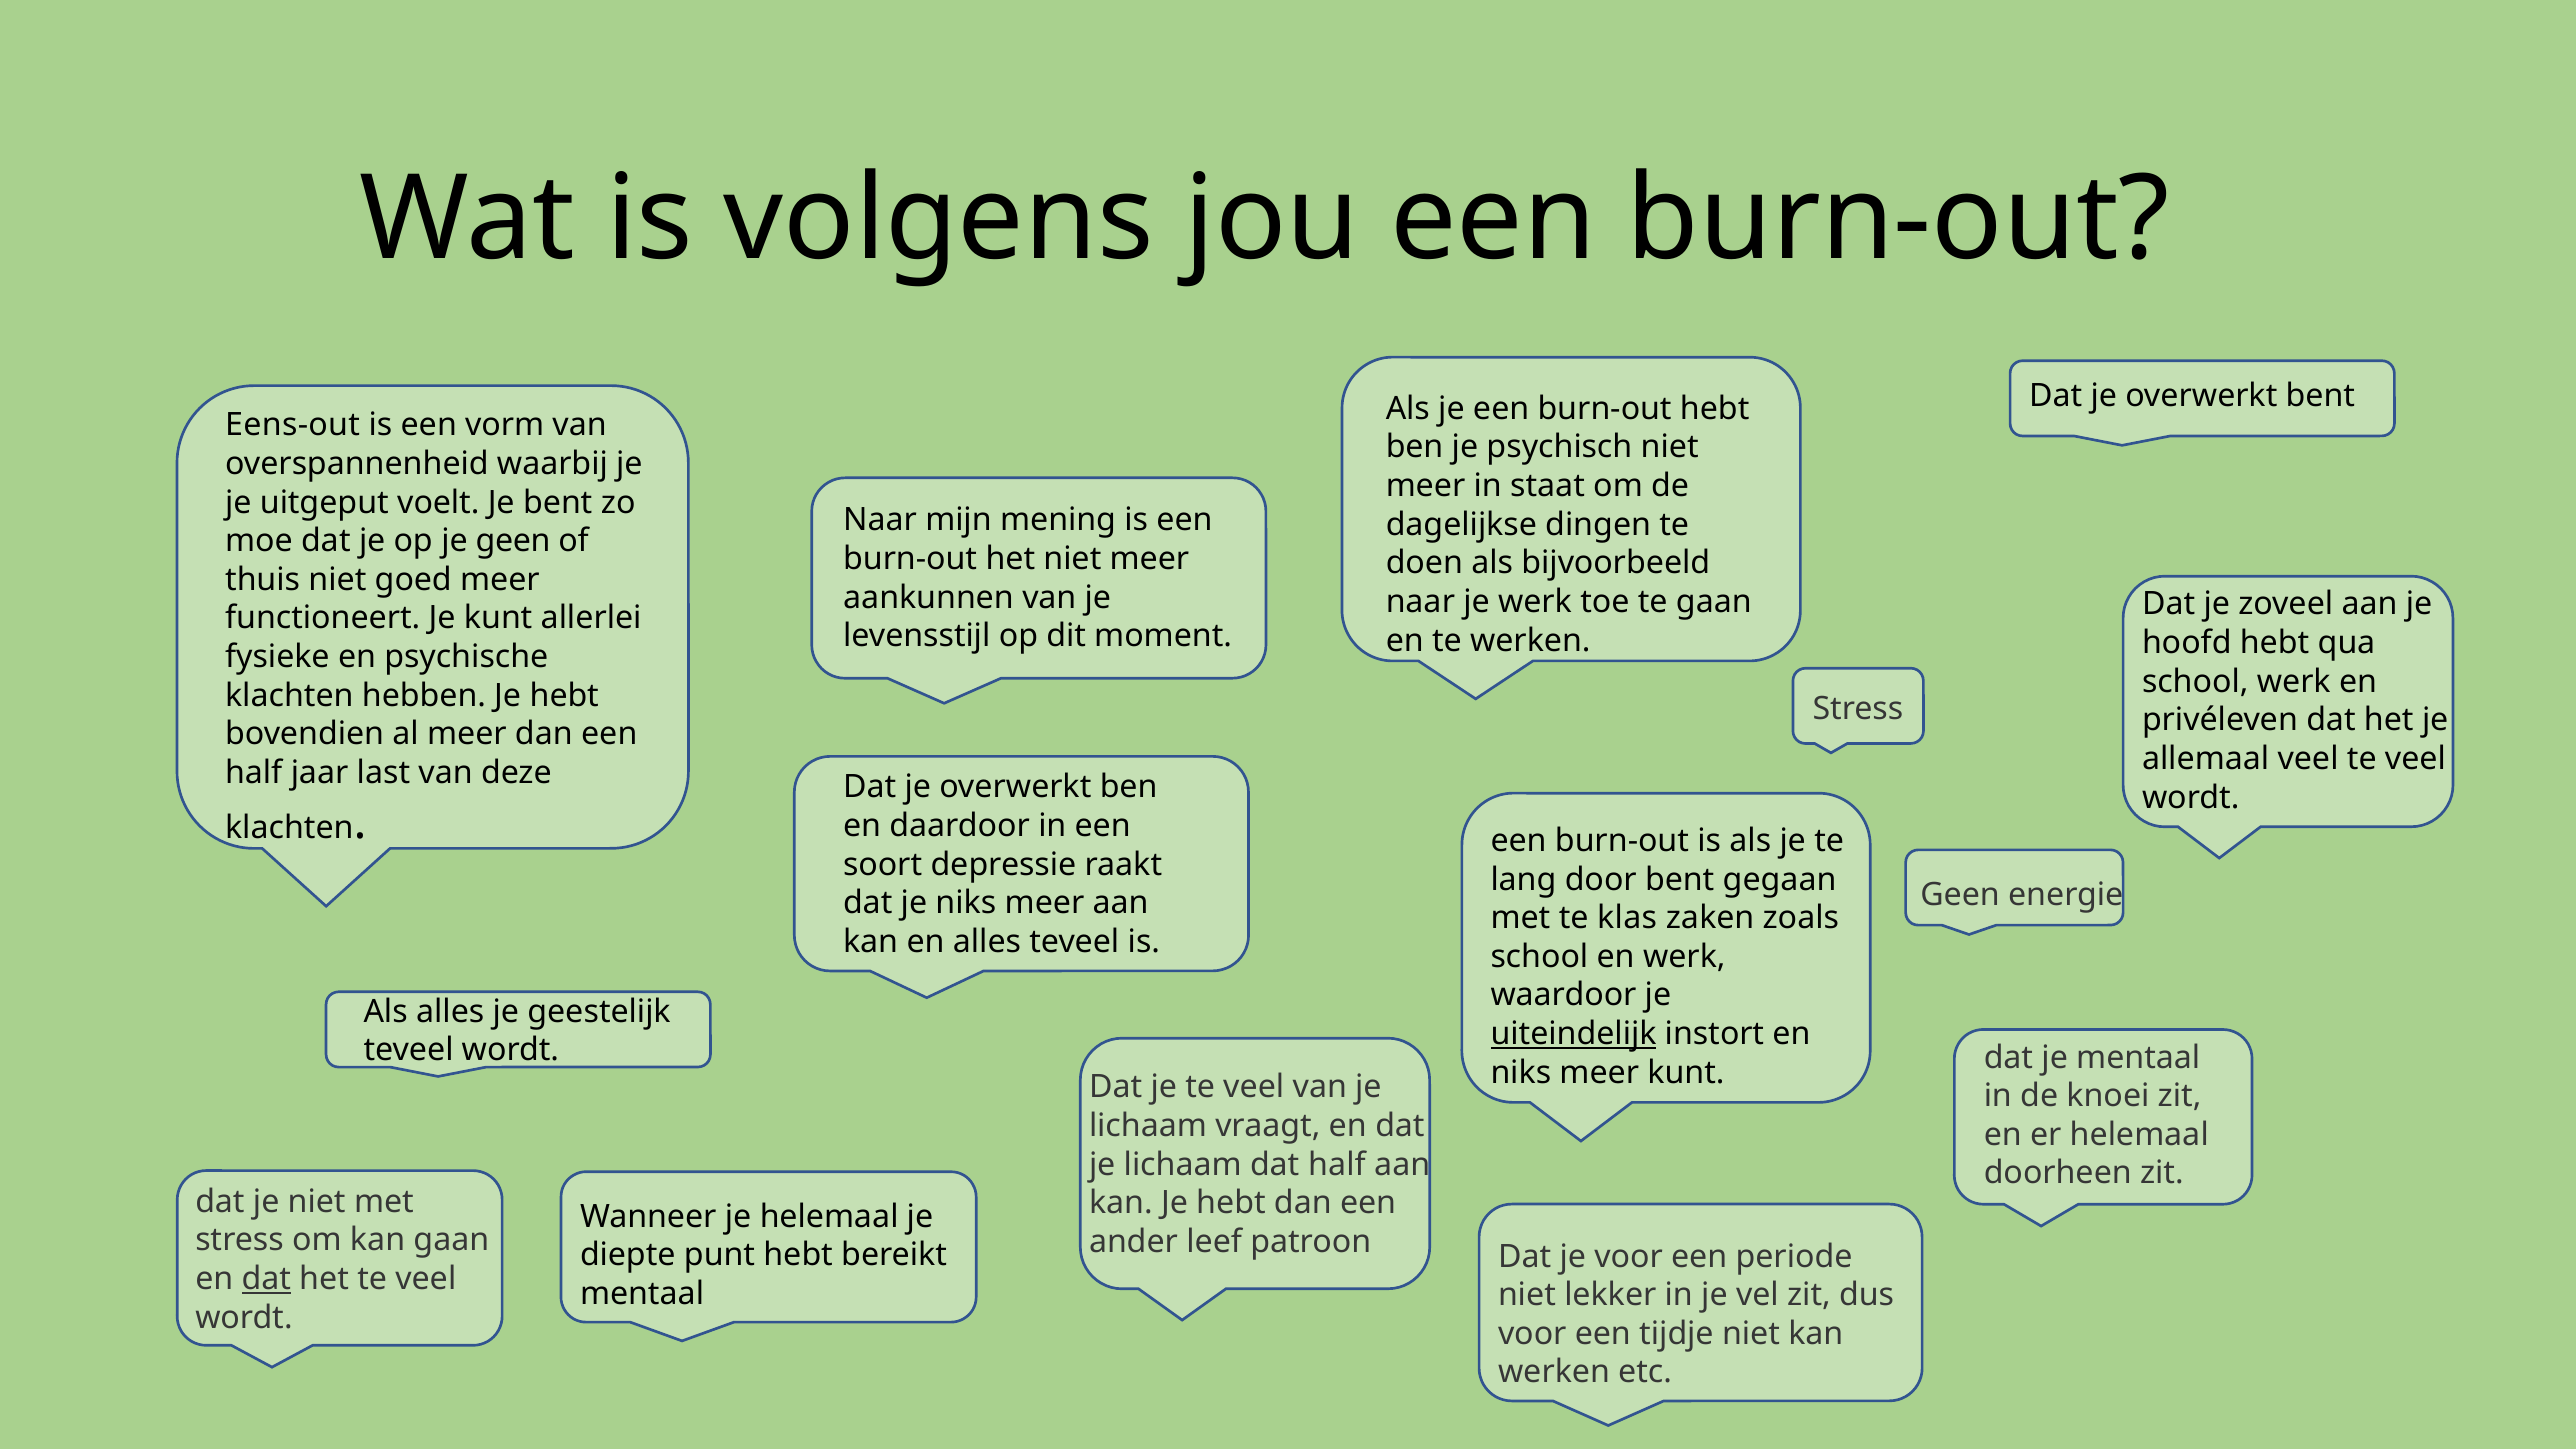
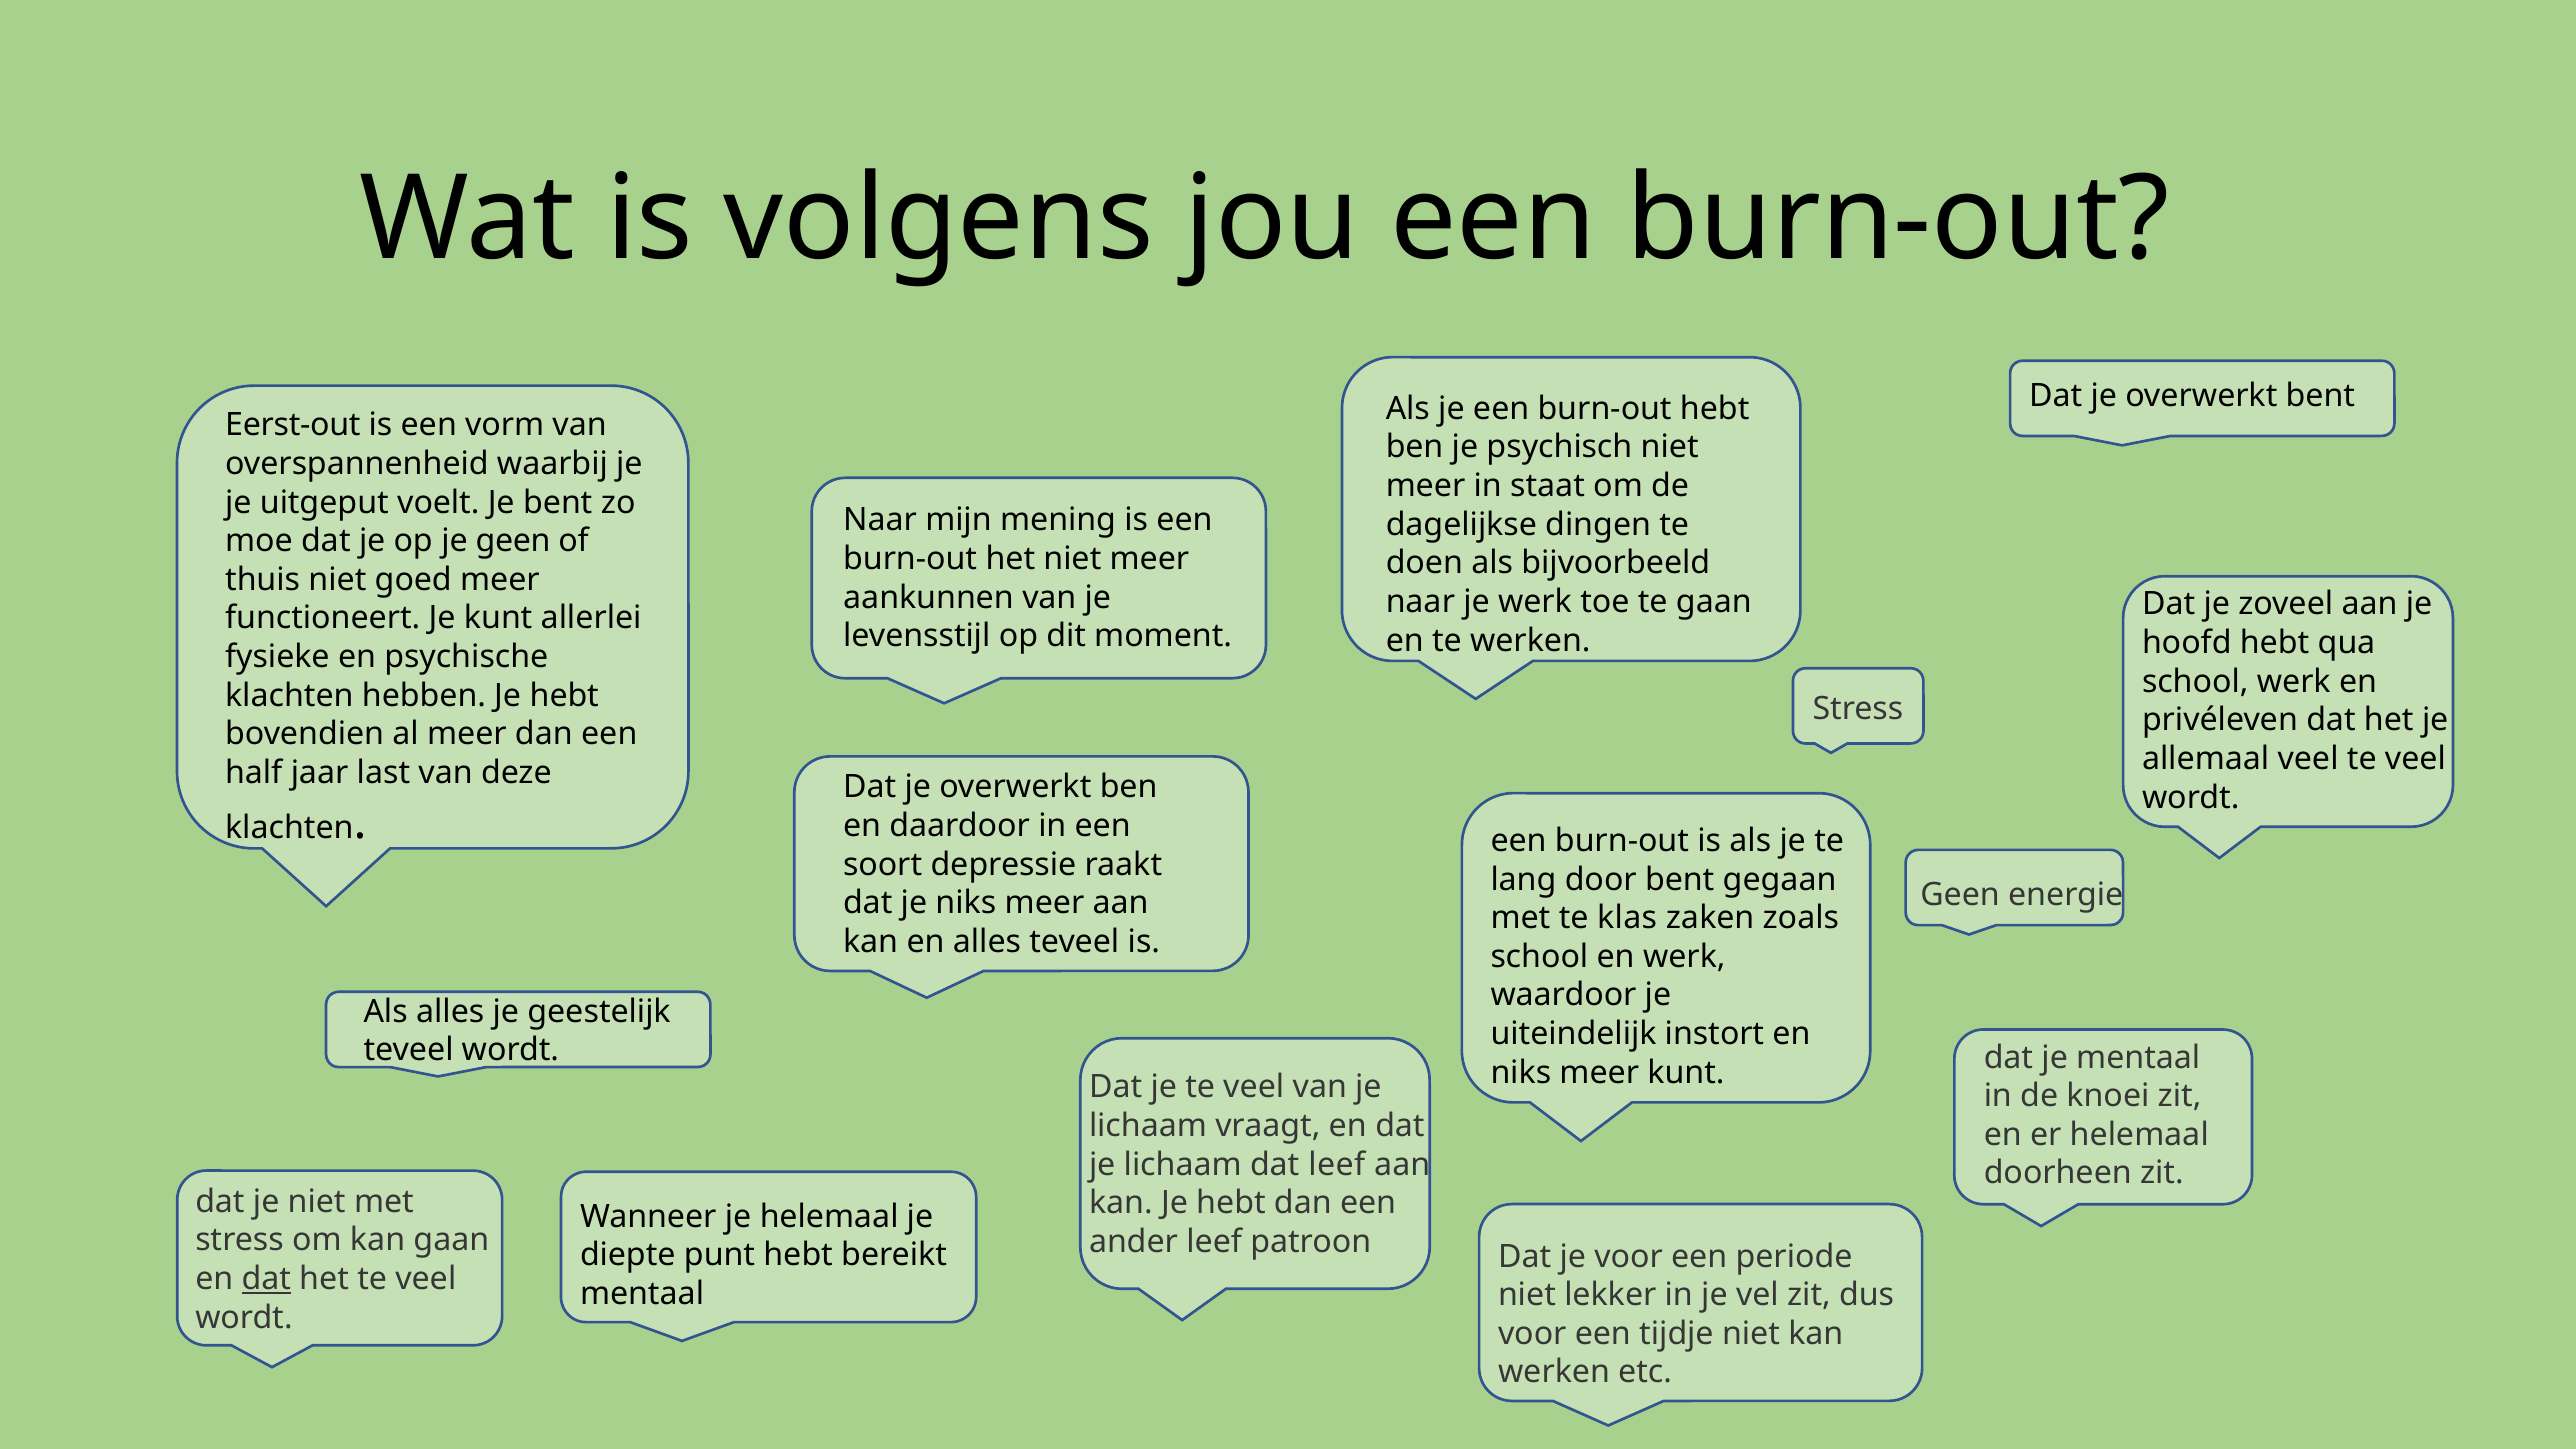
Eens-out: Eens-out -> Eerst-out (293, 425)
uiteindelijk underline: present -> none (1574, 1034)
dat half: half -> leef (1337, 1165)
